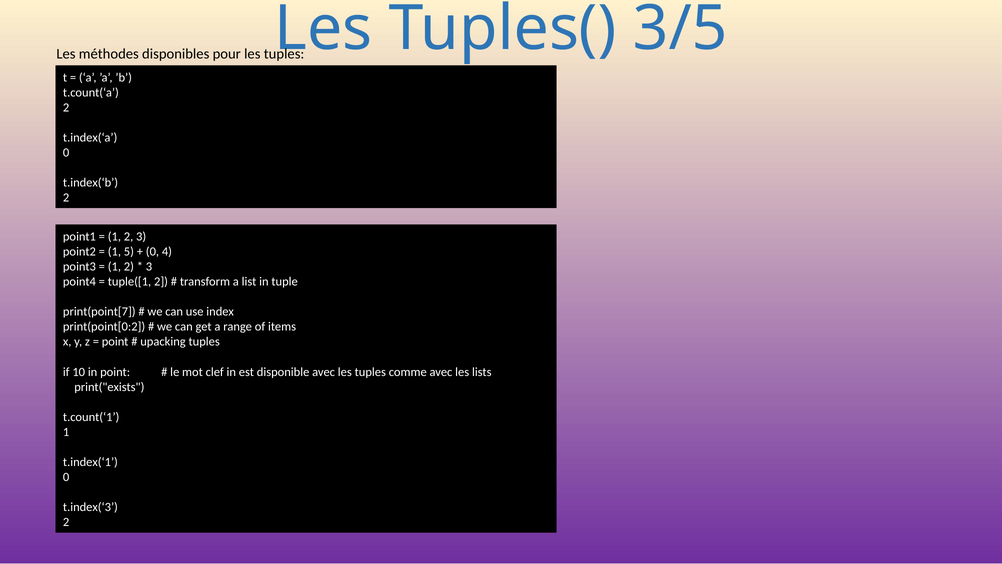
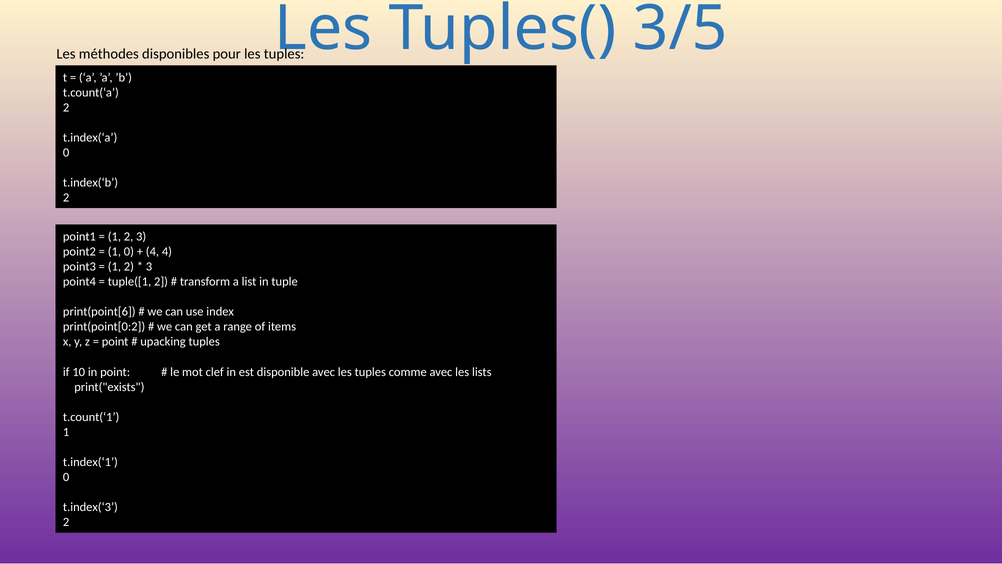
1 5: 5 -> 0 (129, 251)
0: 0 -> 4 (152, 251)
print(point[7: print(point[7 -> print(point[6 (99, 312)
